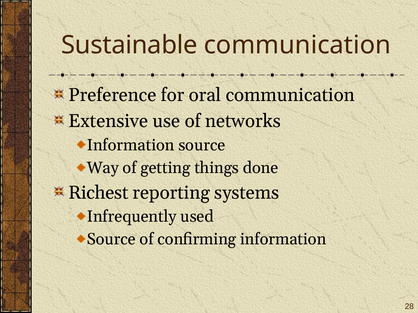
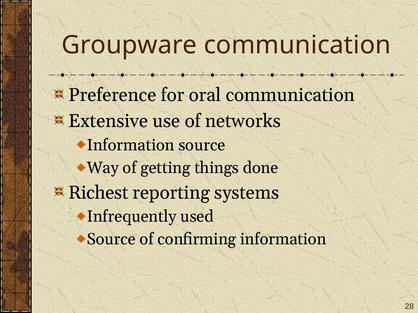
Sustainable: Sustainable -> Groupware (129, 45)
